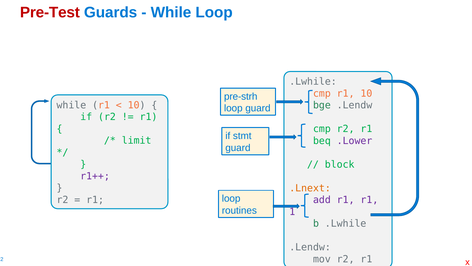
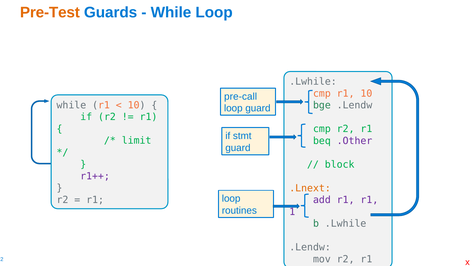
Pre-Test colour: red -> orange (50, 13)
pre-strh: pre-strh -> pre-call (241, 96)
.Lower: .Lower -> .Other (355, 141)
